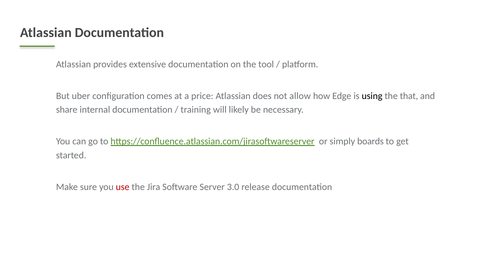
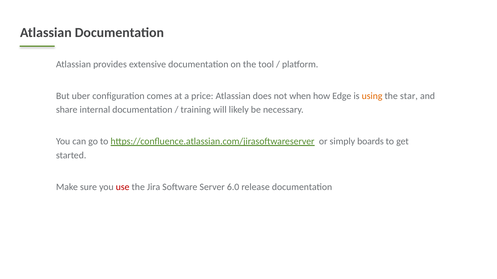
allow: allow -> when (300, 96)
using colour: black -> orange (372, 96)
that: that -> star (409, 96)
3.0: 3.0 -> 6.0 (233, 187)
